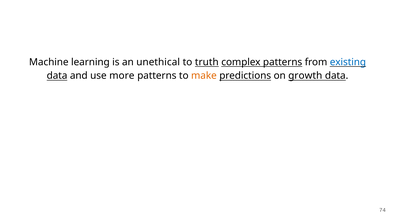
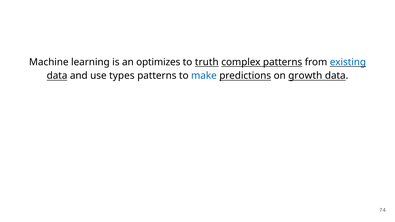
unethical: unethical -> optimizes (158, 62)
more: more -> types (122, 76)
make colour: orange -> blue (204, 76)
